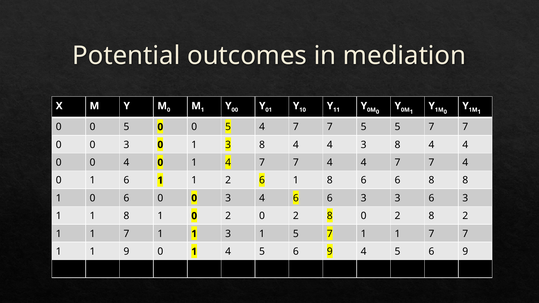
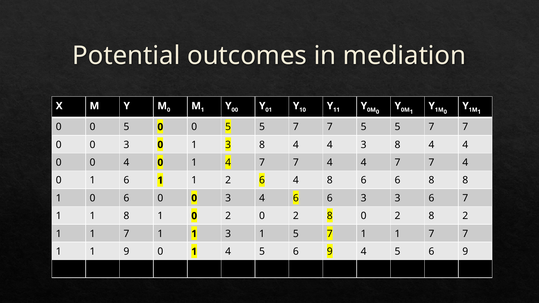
0 5 4: 4 -> 5 (262, 127)
2 6 1: 1 -> 4 (296, 180)
3 6 3: 3 -> 7 (465, 198)
